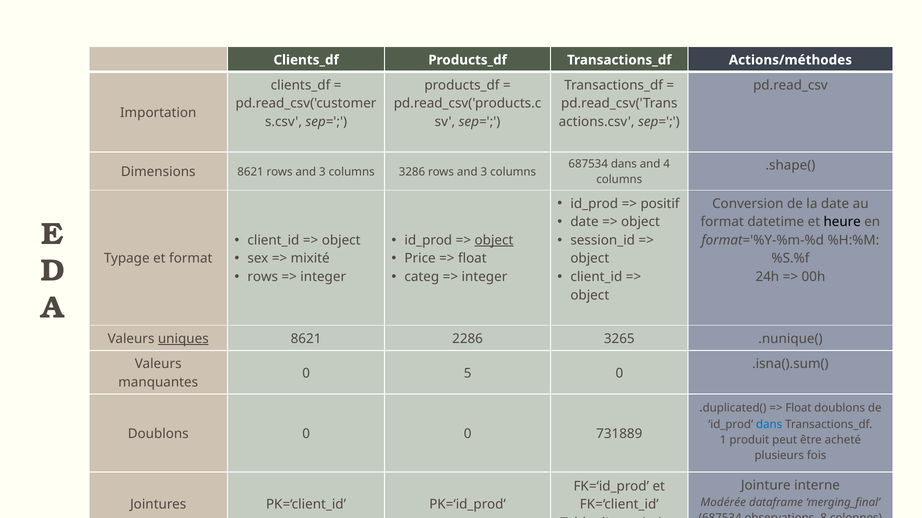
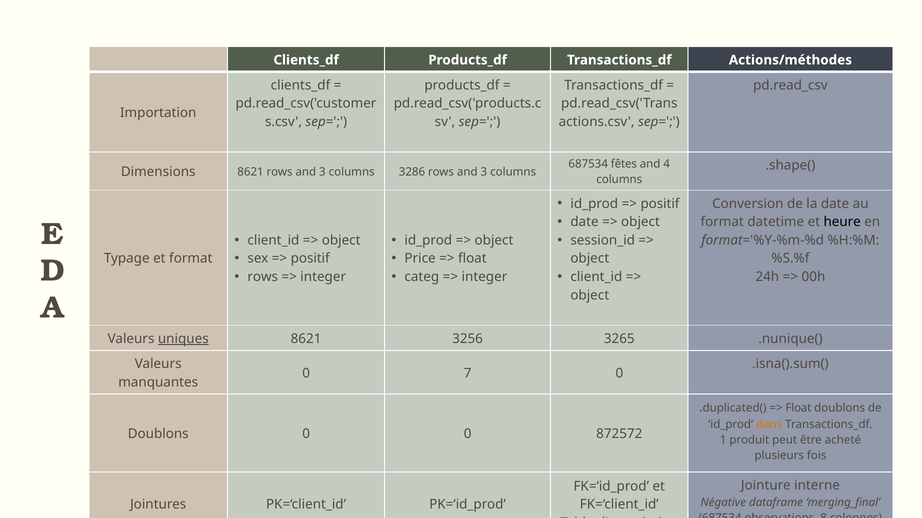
687534 dans: dans -> fêtes (624, 164)
object underline: present -> none (494, 241)
mixité: mixité -> positif (310, 259)
2286: 2286 -> 3256 (468, 339)
5: 5 -> 7 (468, 374)
dans colour: blue -> orange (769, 425)
731889: 731889 -> 872572 (619, 434)
Modérée: Modérée -> Négative (723, 503)
